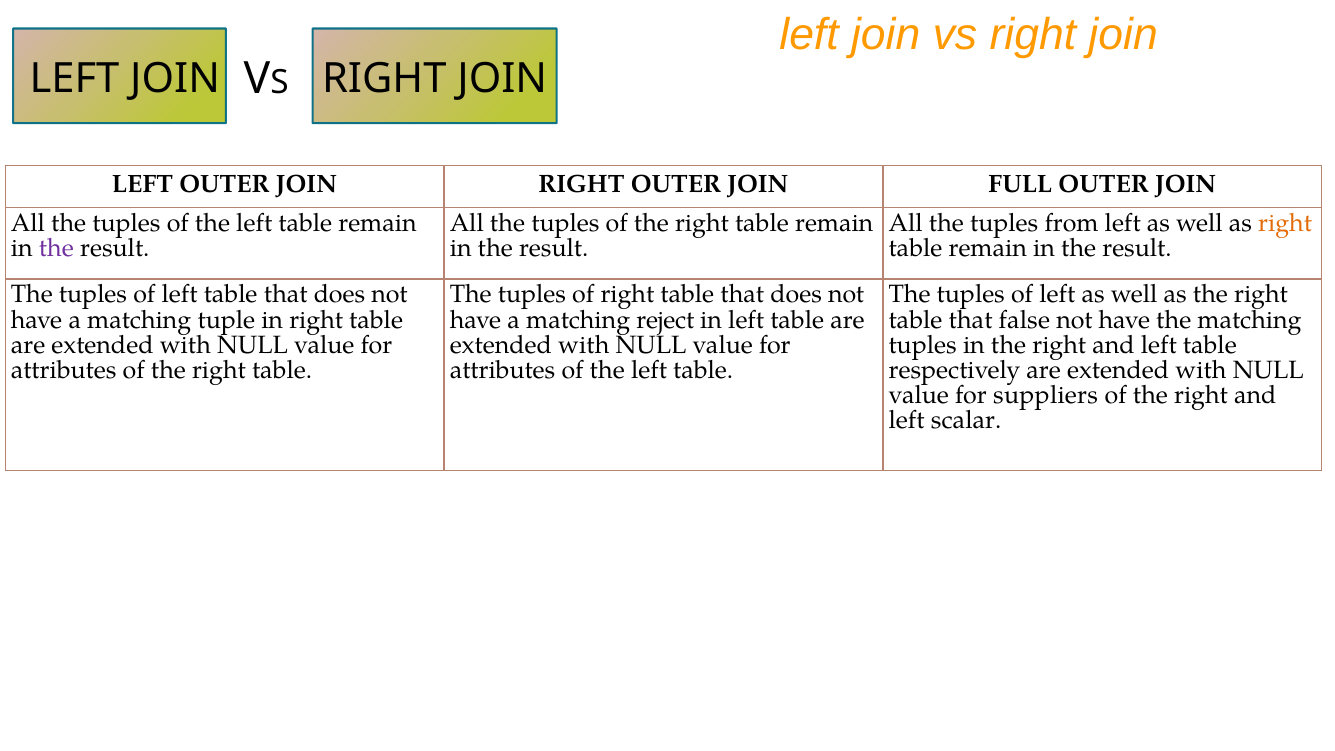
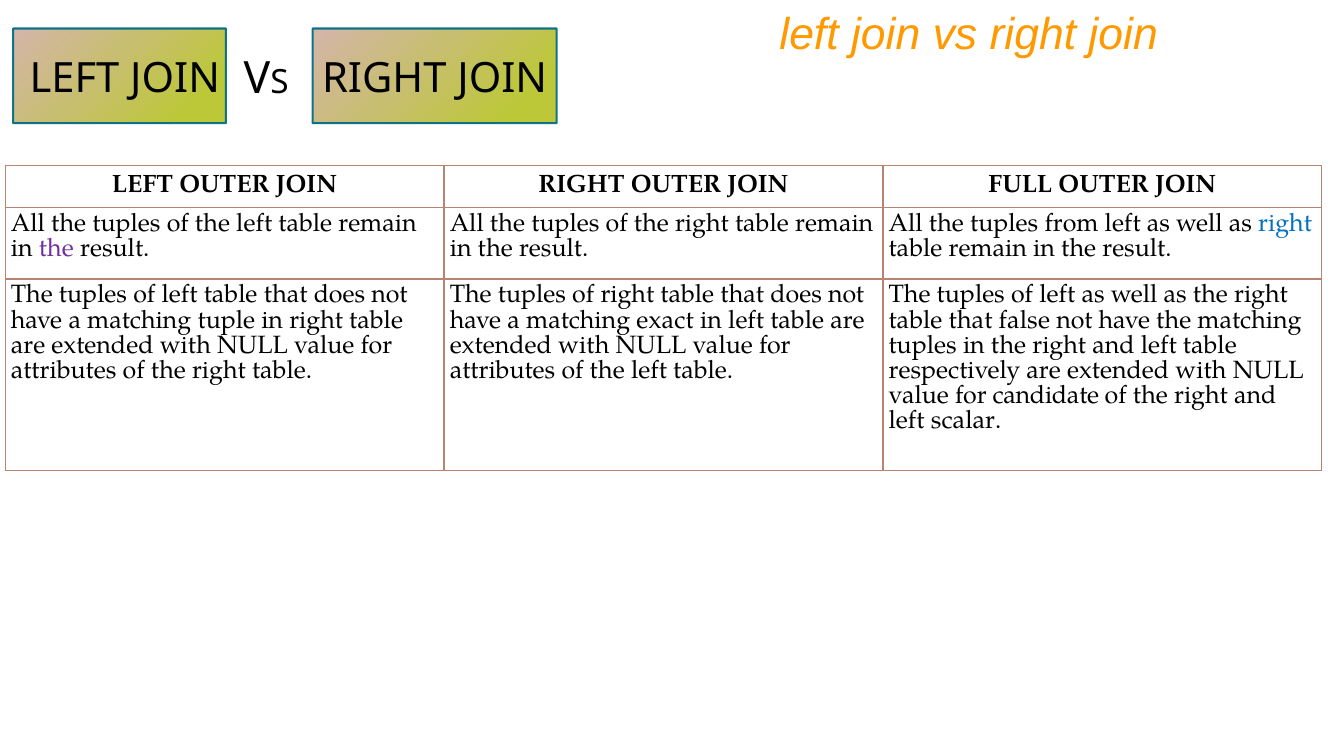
right colour: orange -> blue (1285, 223)
reject: reject -> exact (665, 320)
suppliers: suppliers -> candidate (1046, 395)
